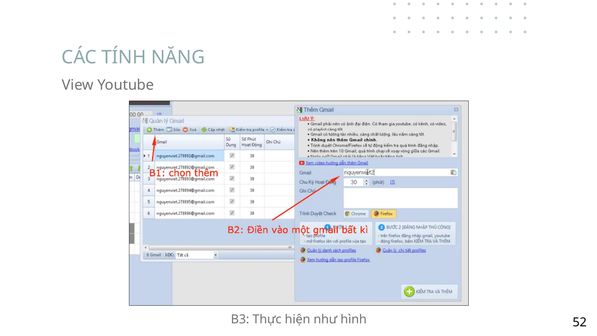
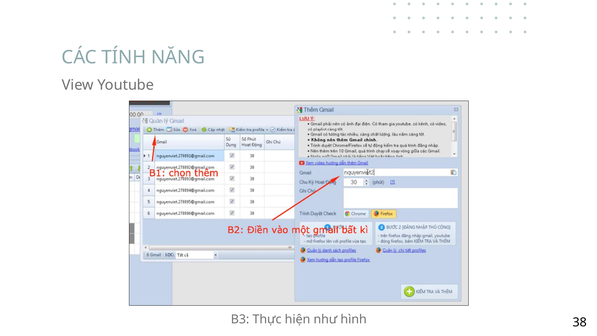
52: 52 -> 38 (580, 322)
